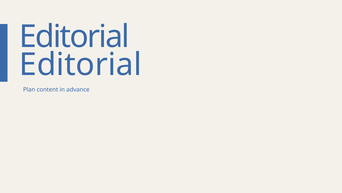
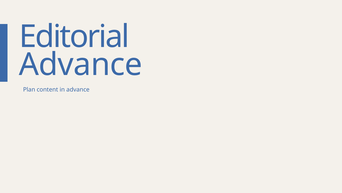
Editorial: Editorial -> Advance (81, 64)
